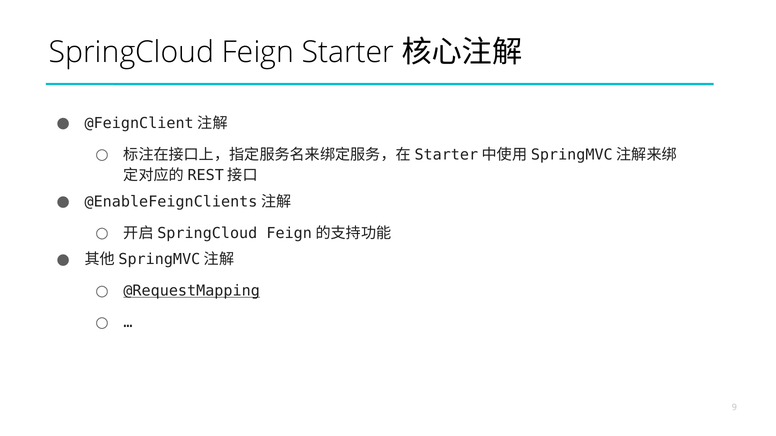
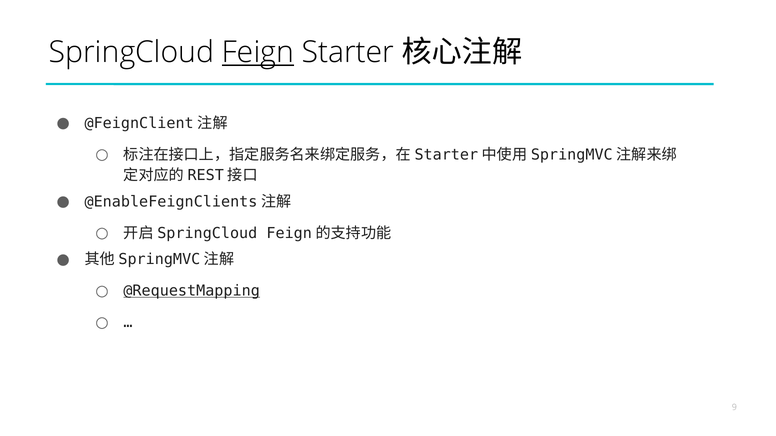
Feign underline: none -> present (258, 52)
